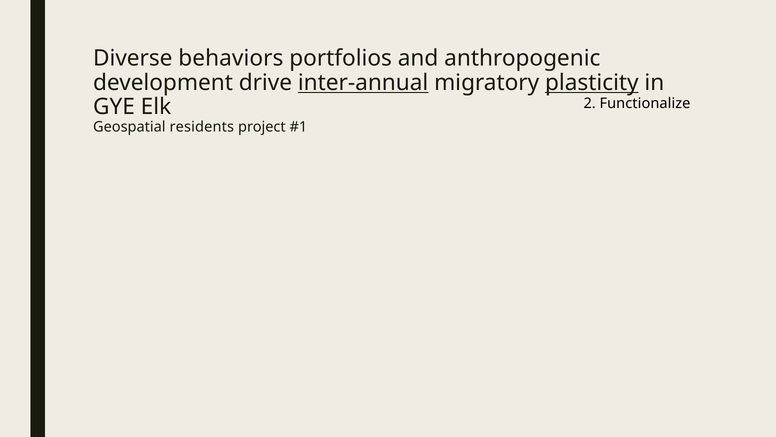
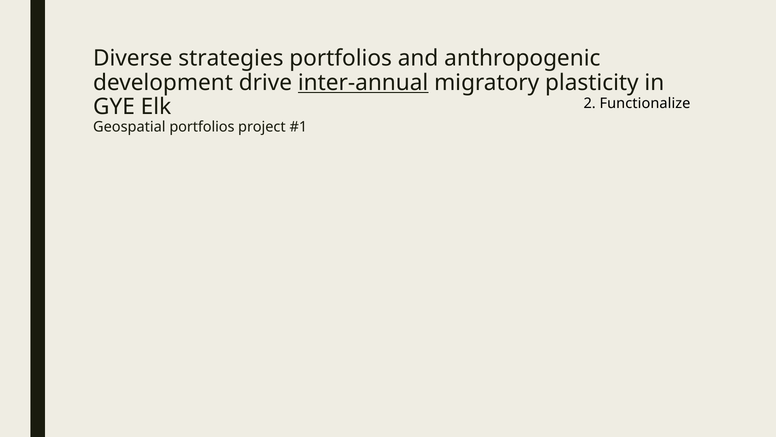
behaviors: behaviors -> strategies (231, 58)
plasticity underline: present -> none (592, 83)
Geospatial residents: residents -> portfolios (202, 127)
